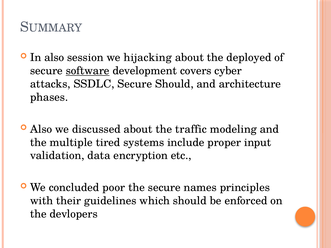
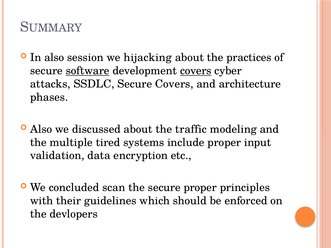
deployed: deployed -> practices (249, 58)
covers underline: none -> present (196, 71)
Secure Should: Should -> Covers (174, 84)
poor: poor -> scan (114, 188)
secure names: names -> proper (200, 188)
